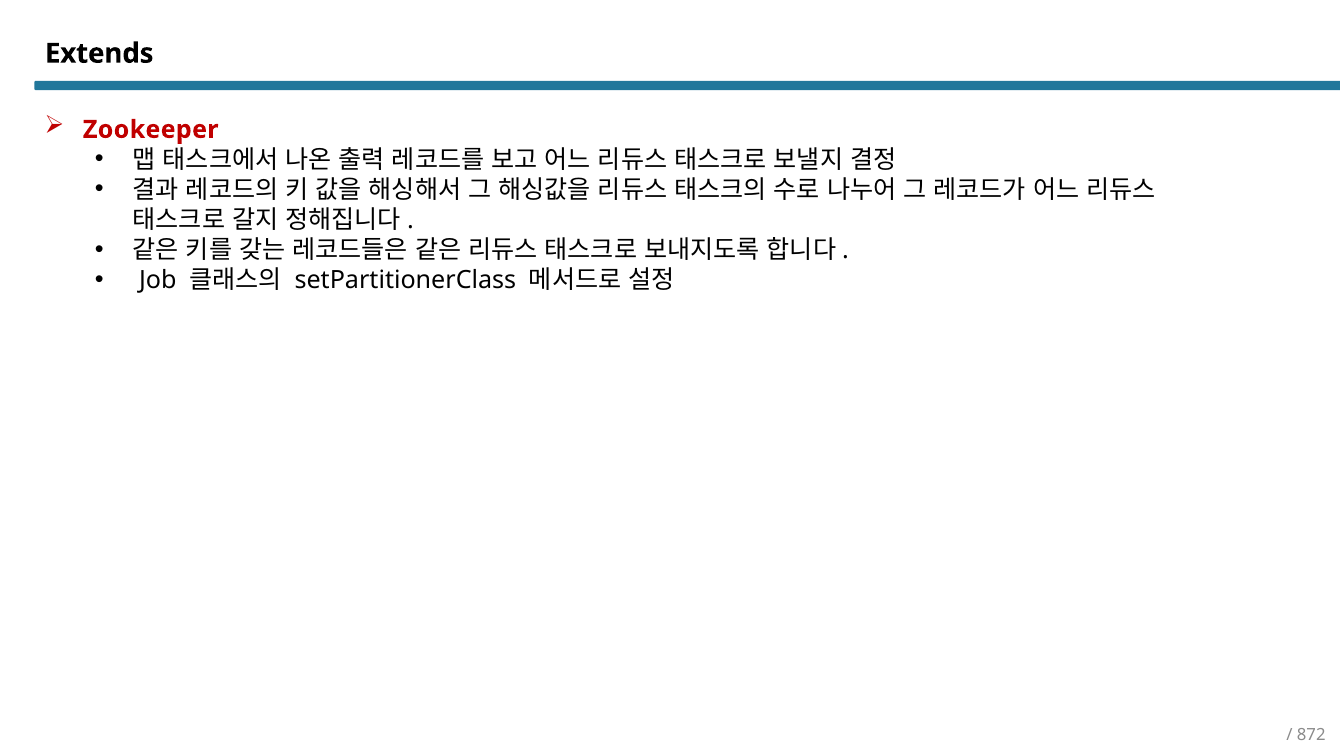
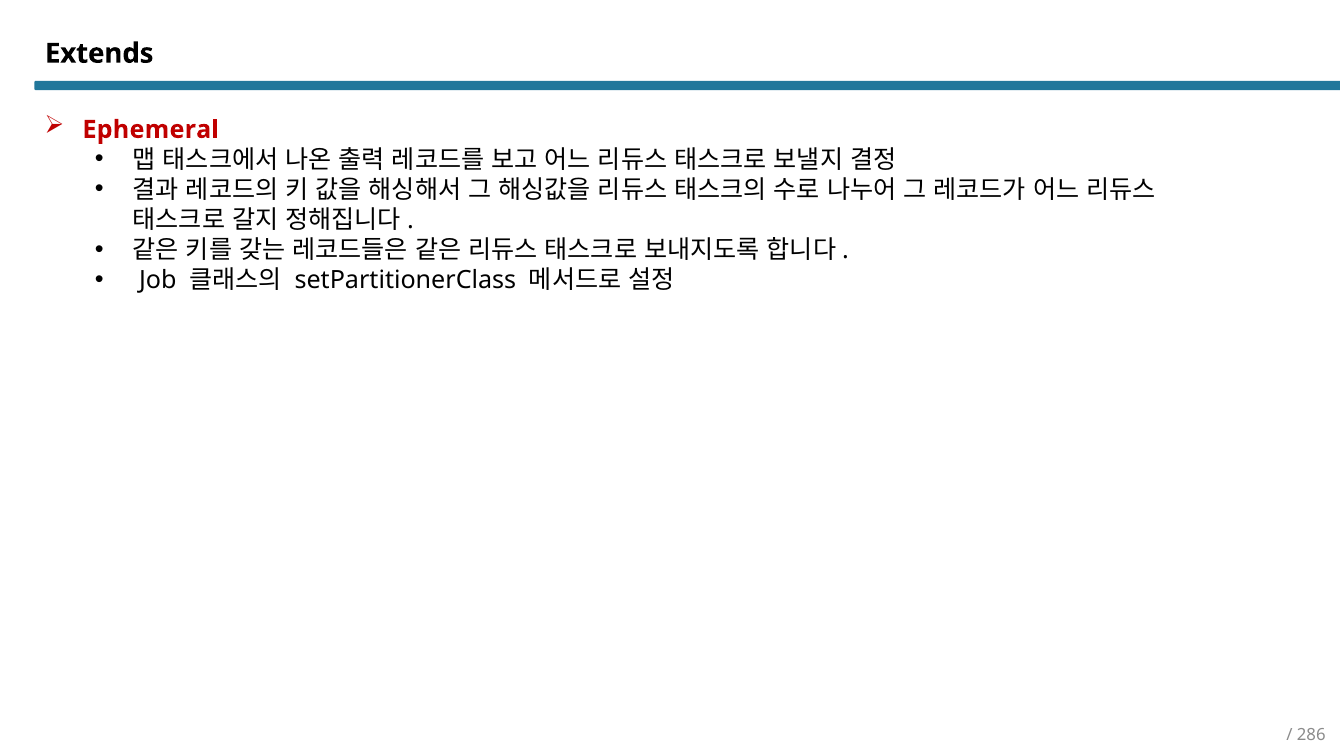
Zookeeper: Zookeeper -> Ephemeral (151, 130)
872: 872 -> 286 (1311, 734)
